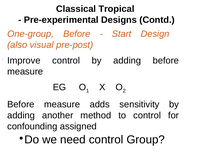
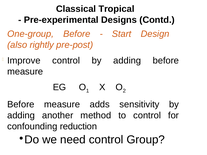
visual: visual -> rightly (42, 45)
assigned: assigned -> reduction (78, 127)
